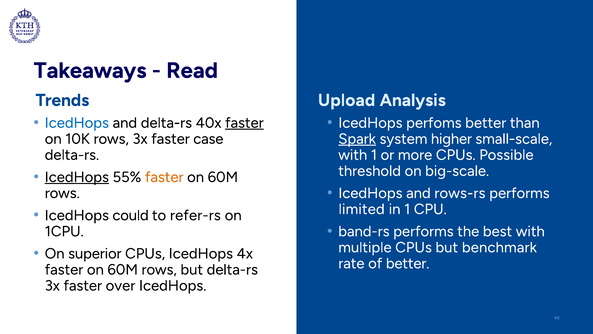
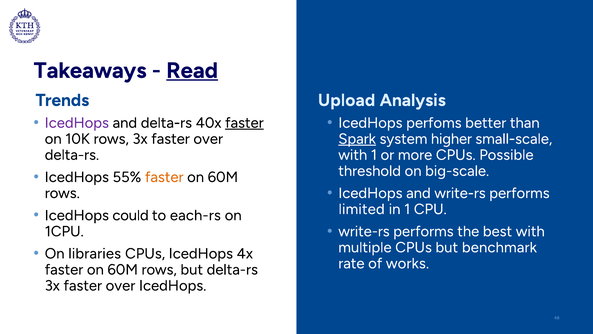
Read underline: none -> present (192, 70)
IcedHops colour: blue -> purple (77, 123)
rows 3x faster case: case -> over (208, 139)
IcedHops underline: present -> none (77, 177)
and rows-rs: rows-rs -> write-rs (460, 193)
refer-rs: refer-rs -> each-rs (195, 215)
band-rs: band-rs -> write-rs (364, 231)
superior: superior -> libraries (95, 253)
of better: better -> works (407, 263)
